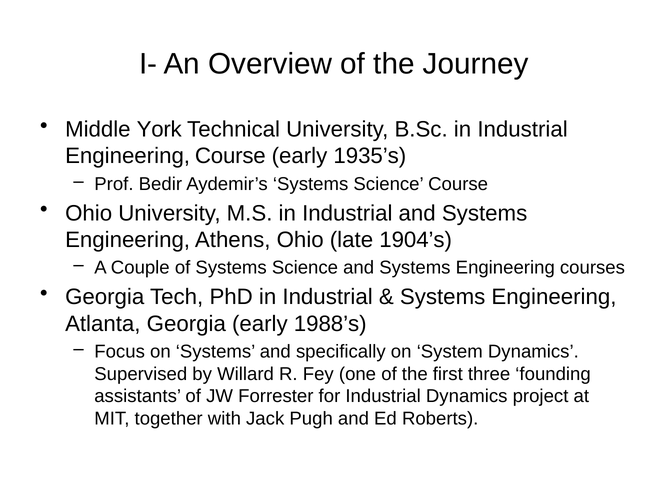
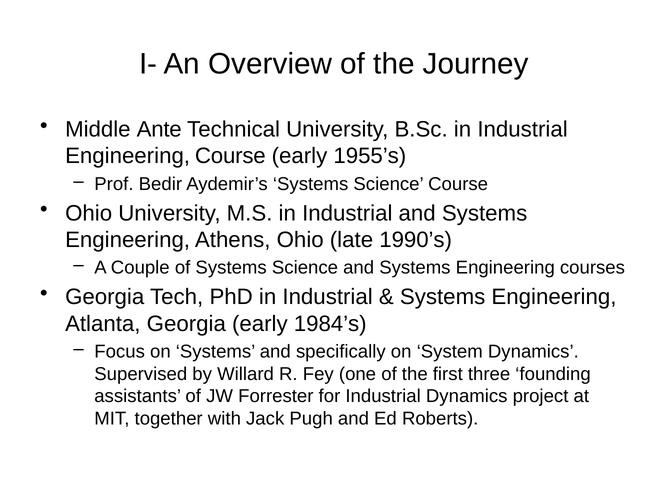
York: York -> Ante (159, 129)
1935’s: 1935’s -> 1955’s (370, 156)
1904’s: 1904’s -> 1990’s (416, 240)
1988’s: 1988’s -> 1984’s (330, 324)
